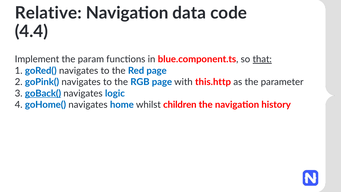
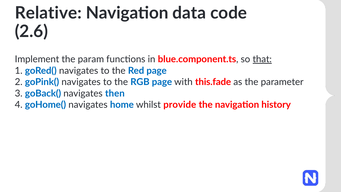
4.4: 4.4 -> 2.6 (31, 31)
this.http: this.http -> this.fade (213, 82)
goBack( underline: present -> none (43, 93)
logic: logic -> then (115, 93)
children: children -> provide (180, 105)
